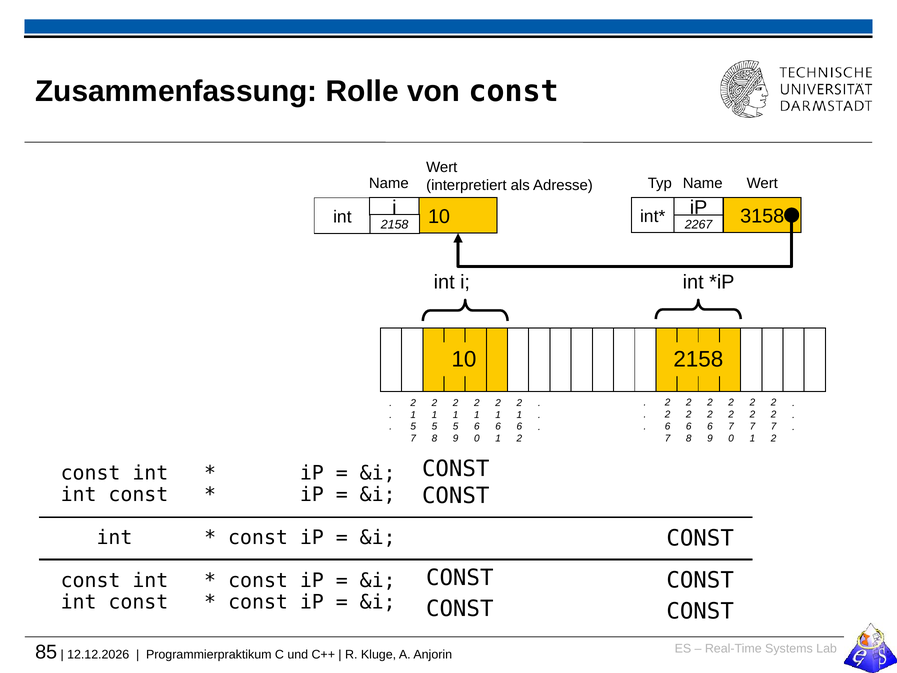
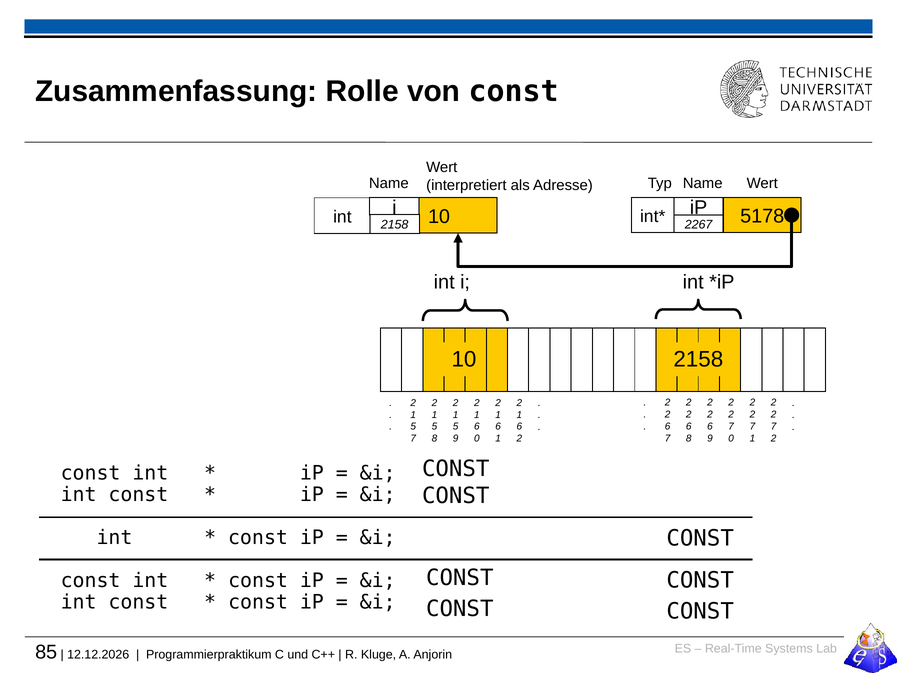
3158: 3158 -> 5178 (762, 216)
